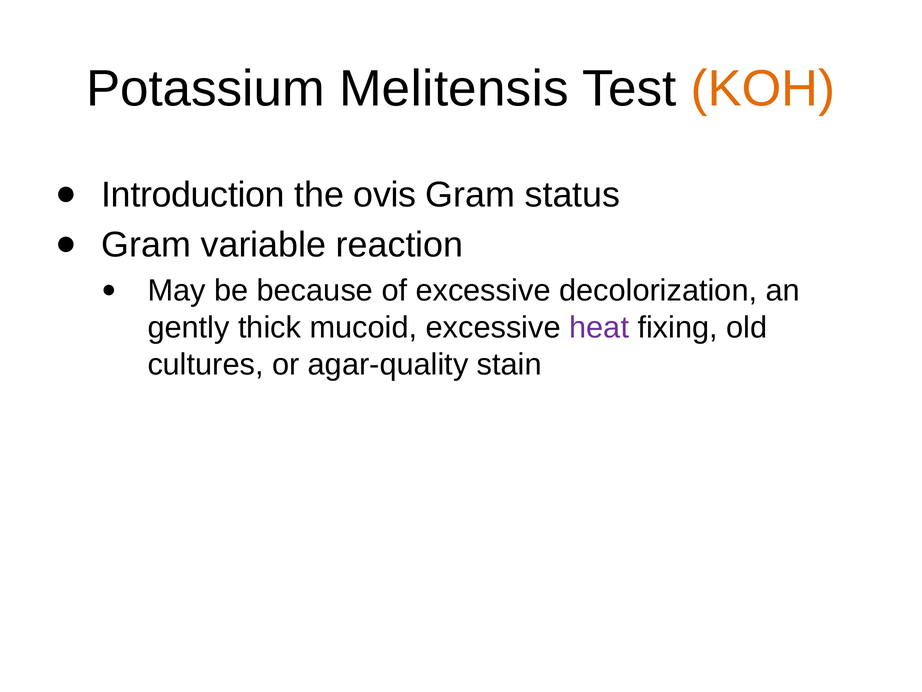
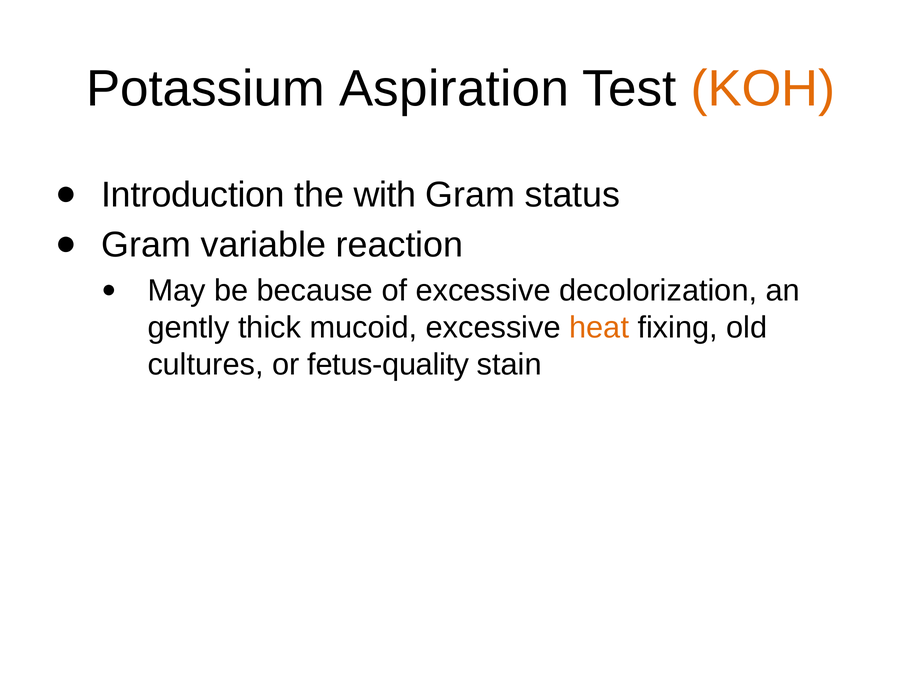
Melitensis: Melitensis -> Aspiration (454, 89)
ovis: ovis -> with (385, 195)
heat colour: purple -> orange (599, 328)
agar-quality: agar-quality -> fetus-quality (388, 364)
